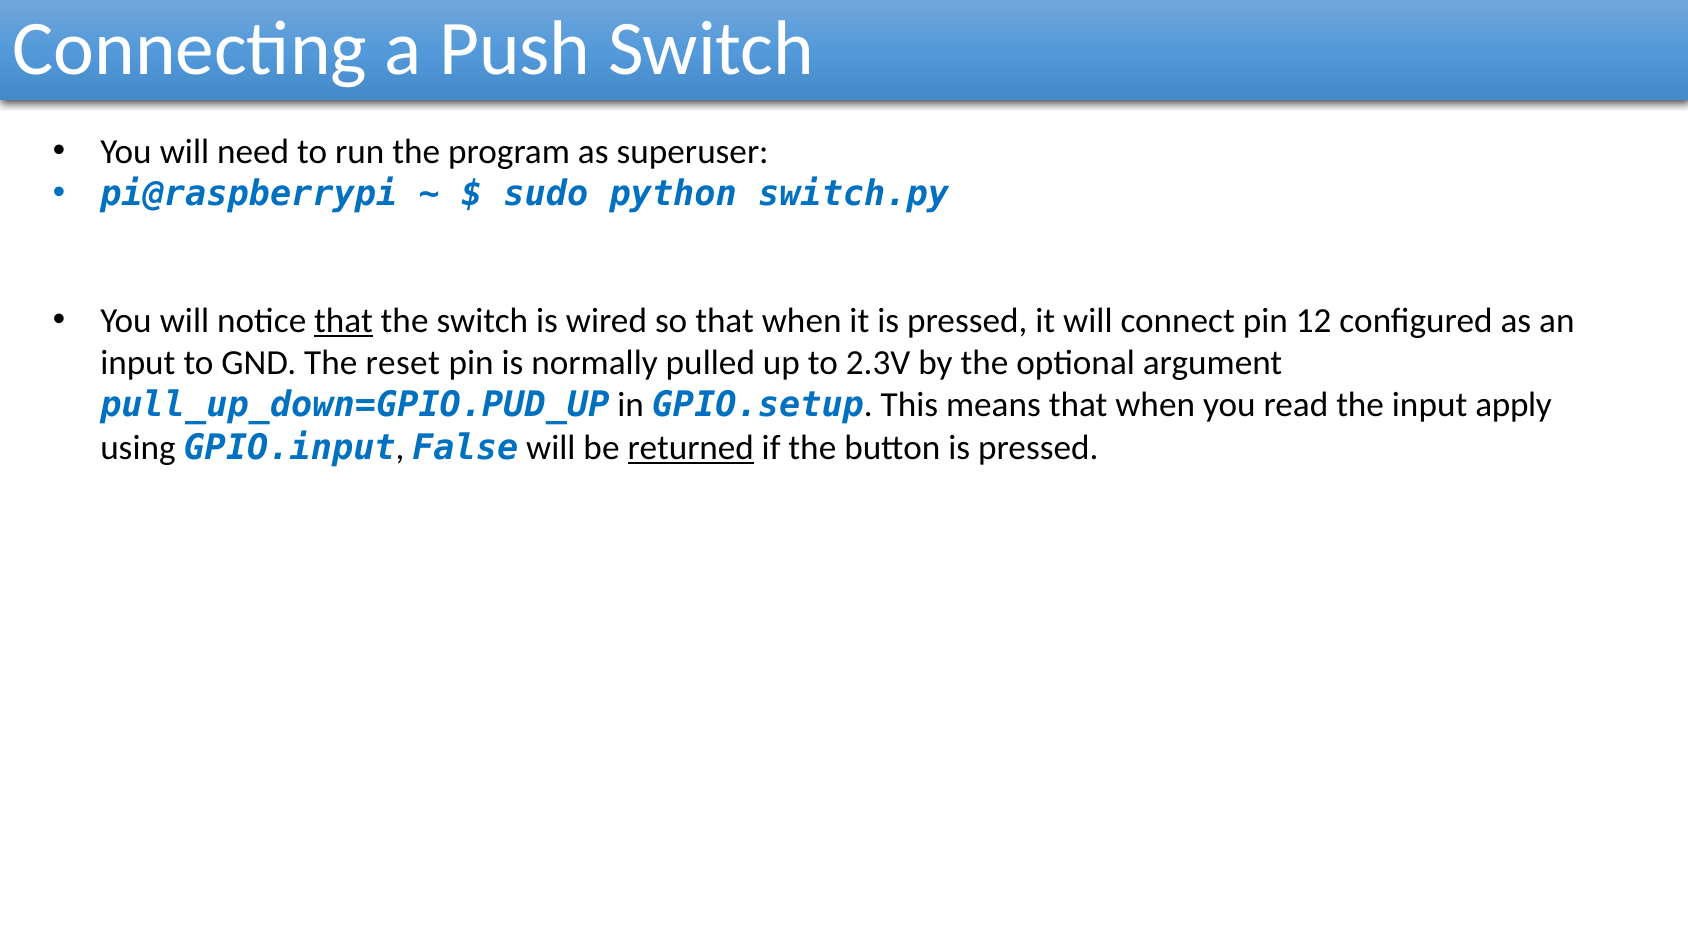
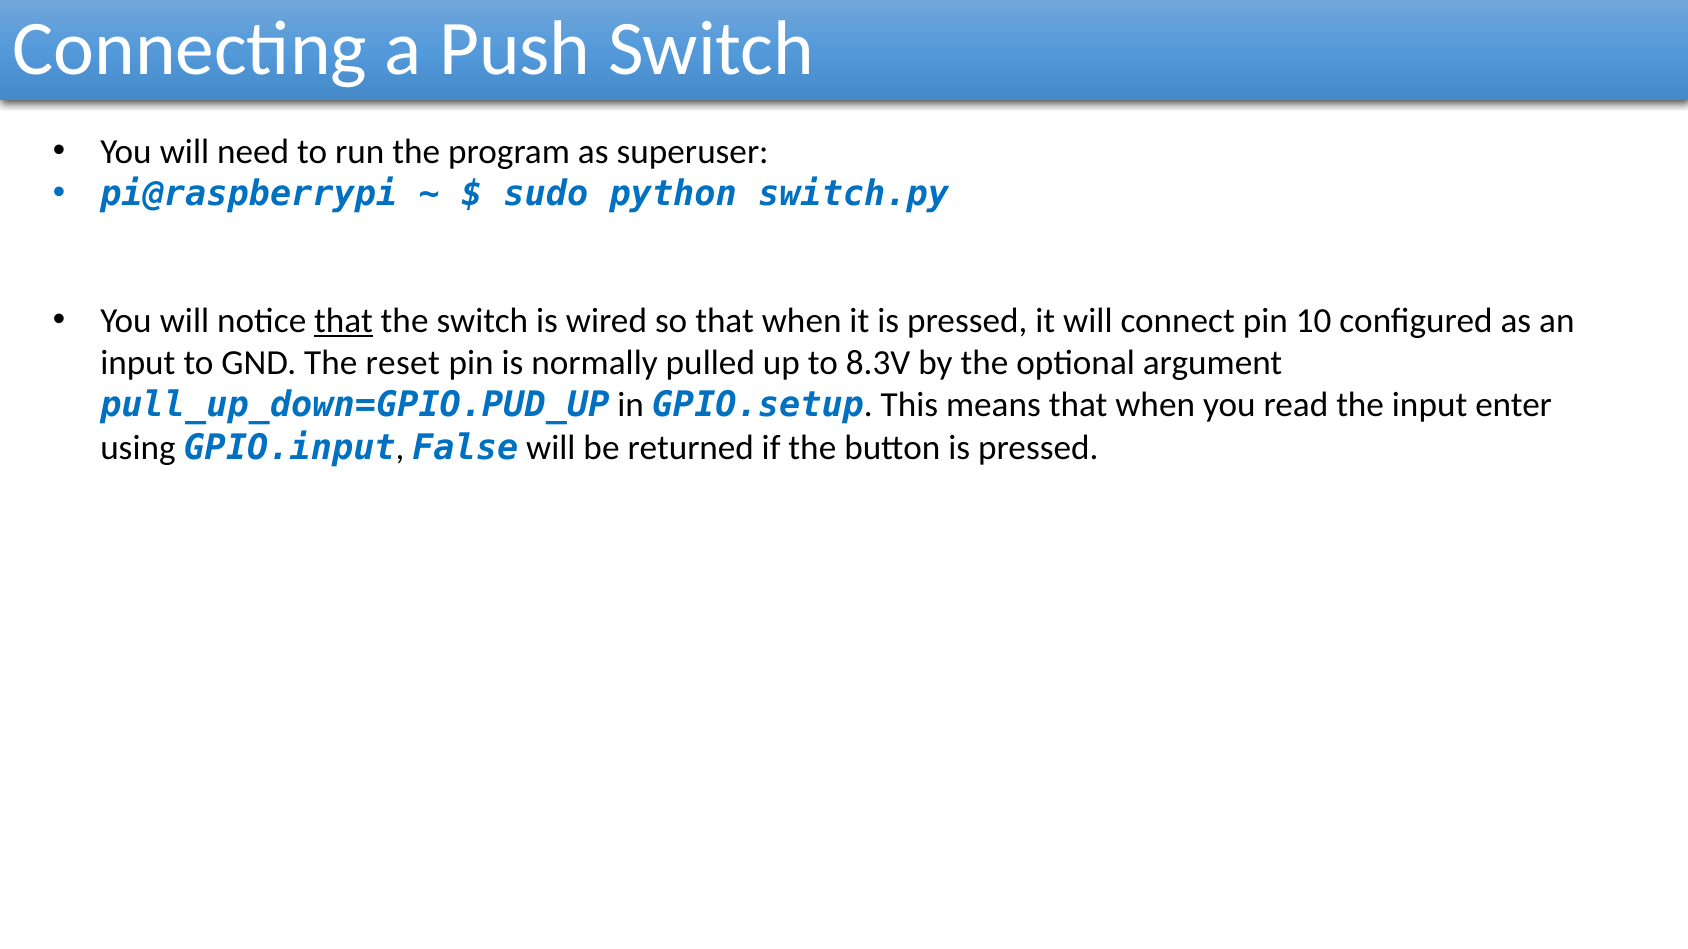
12: 12 -> 10 (1314, 321)
2.3V: 2.3V -> 8.3V (878, 363)
apply: apply -> enter (1514, 406)
returned underline: present -> none (691, 448)
